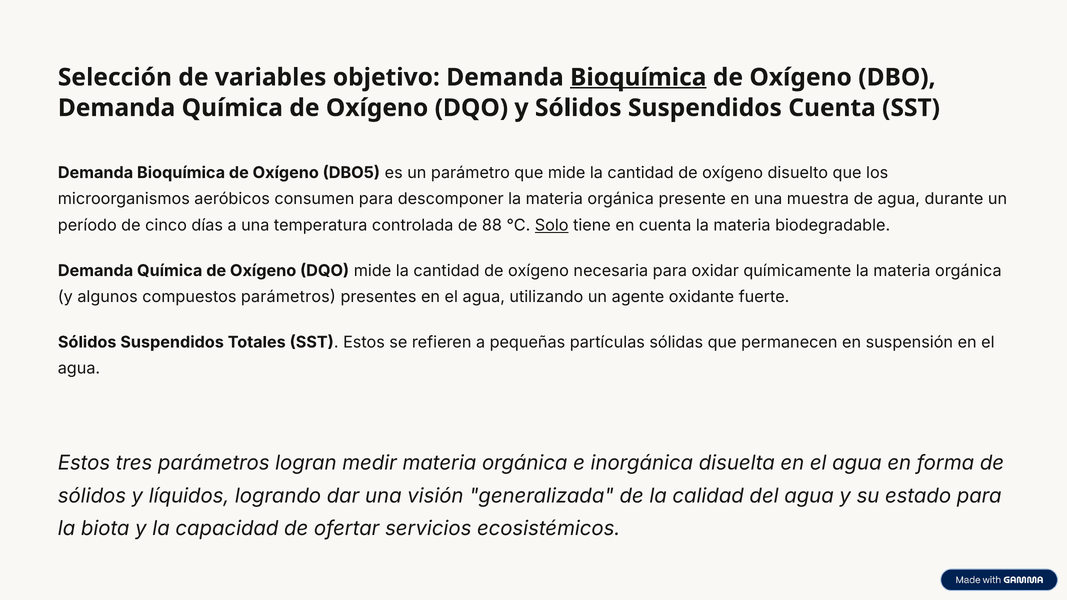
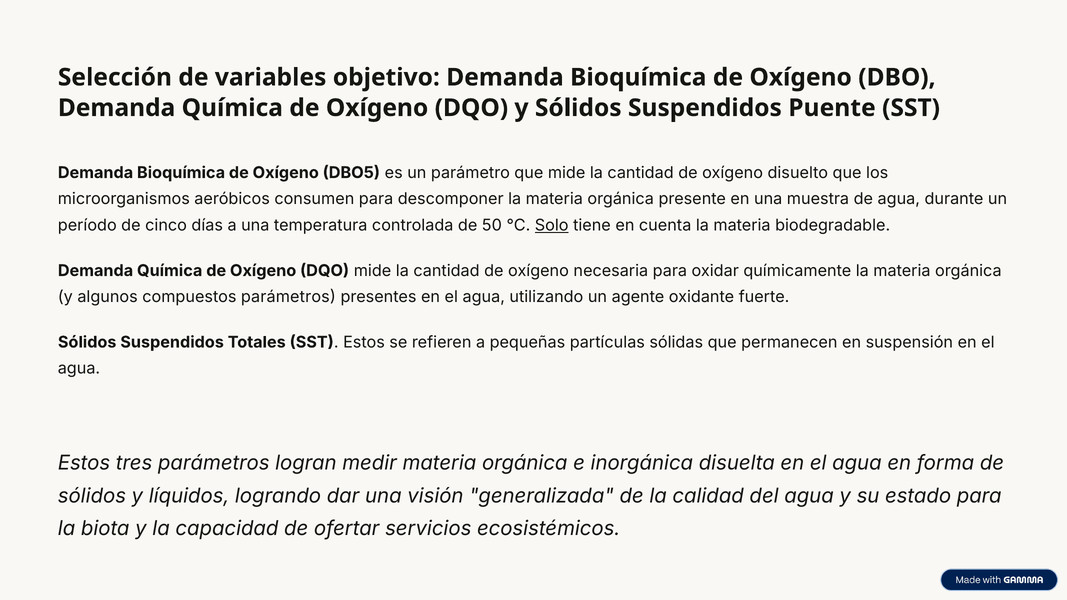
Bioquímica underline: present -> none (638, 77)
Suspendidos Cuenta: Cuenta -> Puente (832, 108)
88: 88 -> 50 (492, 226)
